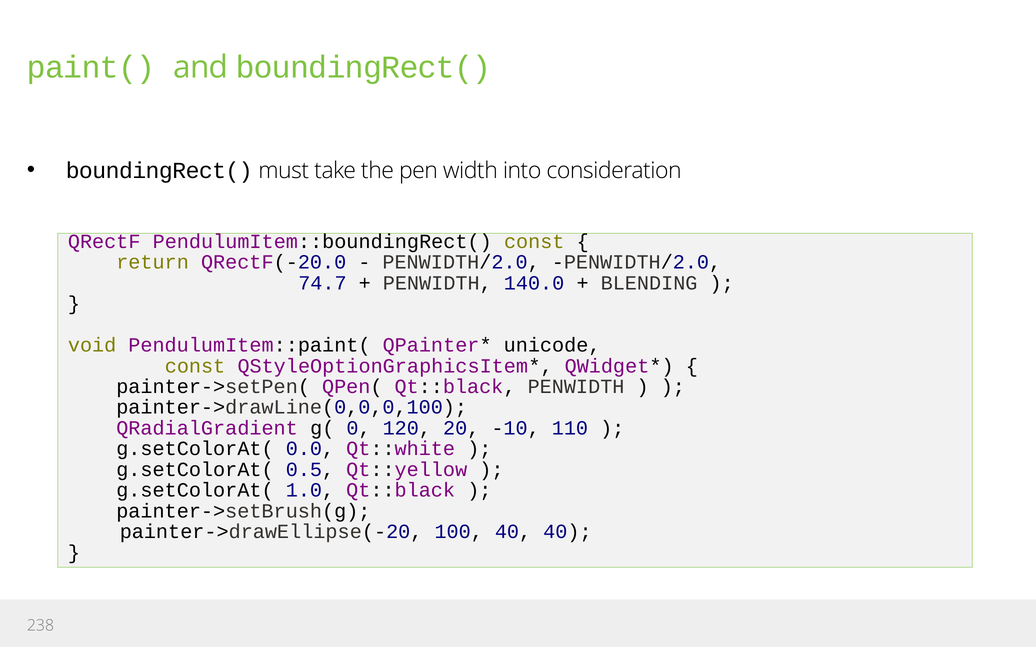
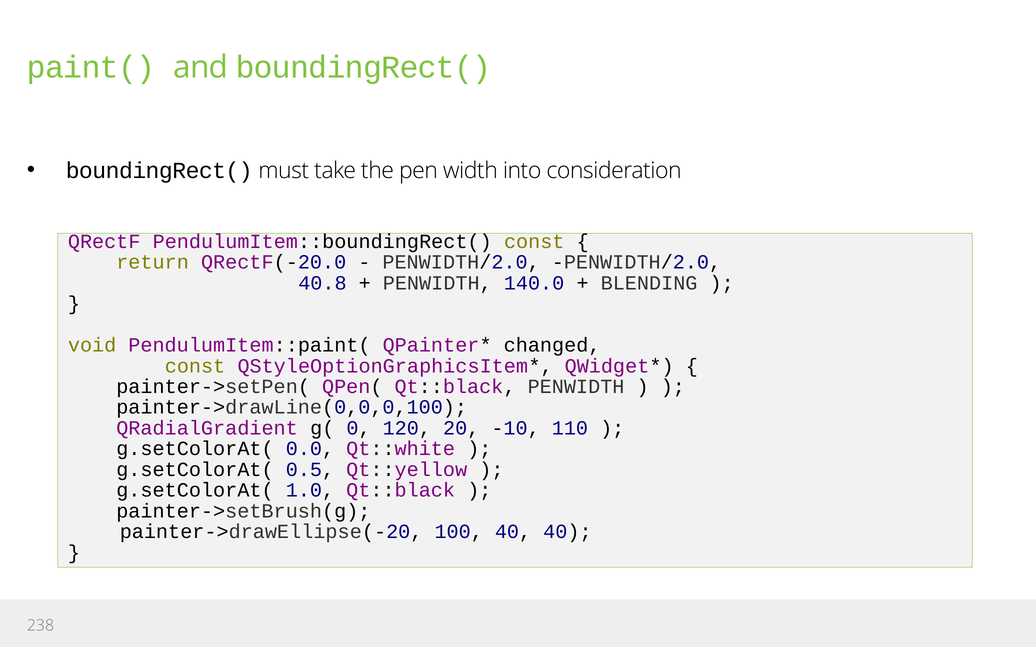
74.7: 74.7 -> 40.8 (322, 283)
unicode: unicode -> changed (552, 345)
